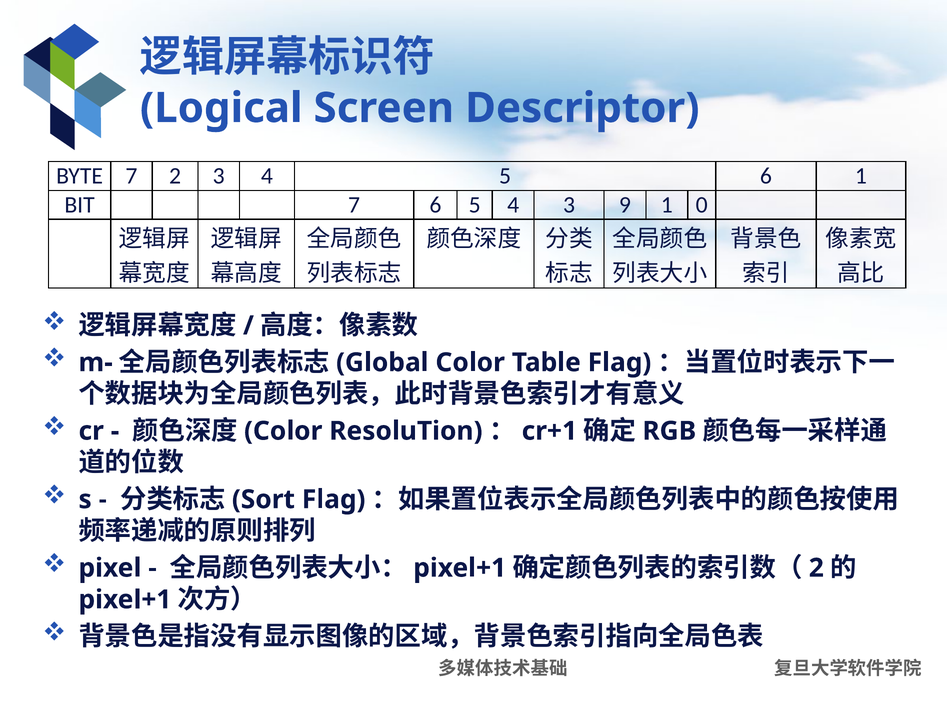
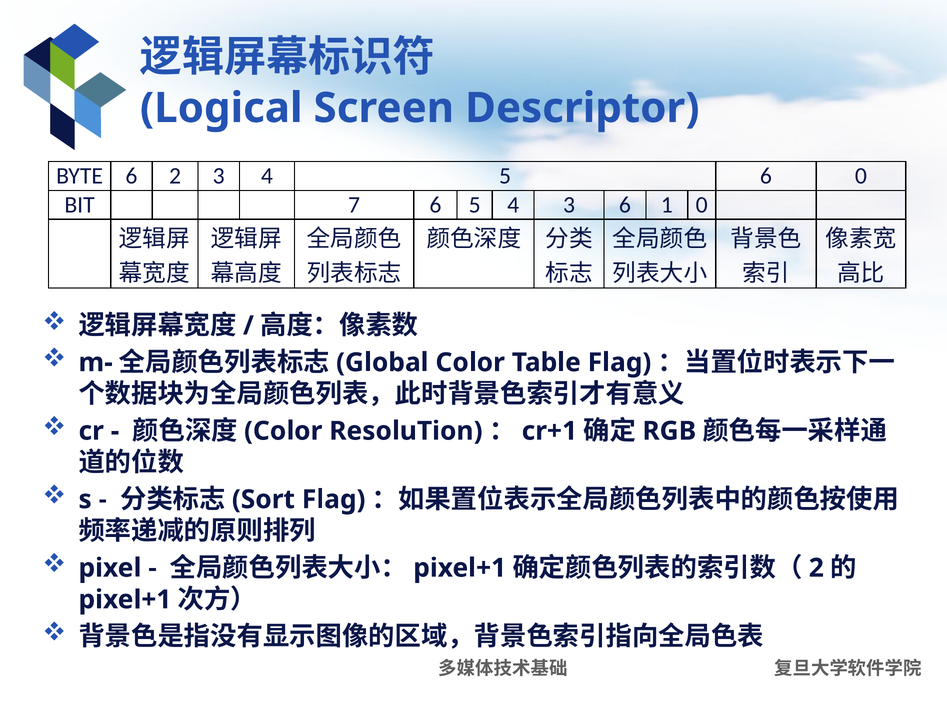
BYTE 7: 7 -> 6 (131, 176)
6 1: 1 -> 0 (861, 176)
3 9: 9 -> 6 (625, 205)
